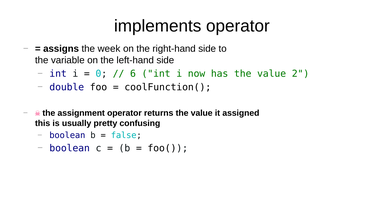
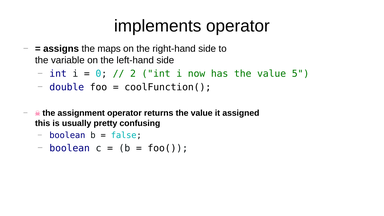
week: week -> maps (109, 49)
6: 6 -> 2 (133, 74)
2: 2 -> 5 (300, 74)
